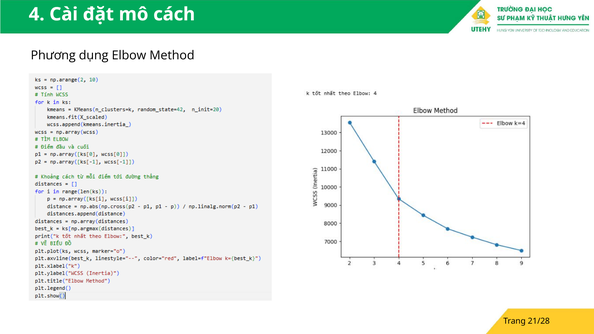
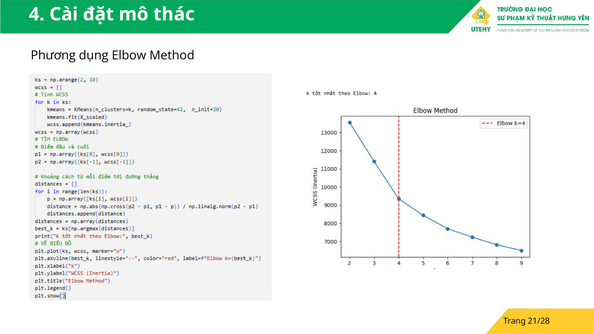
cách: cách -> thác (174, 14)
